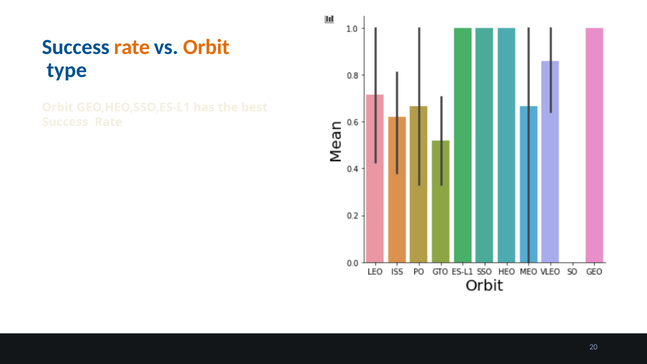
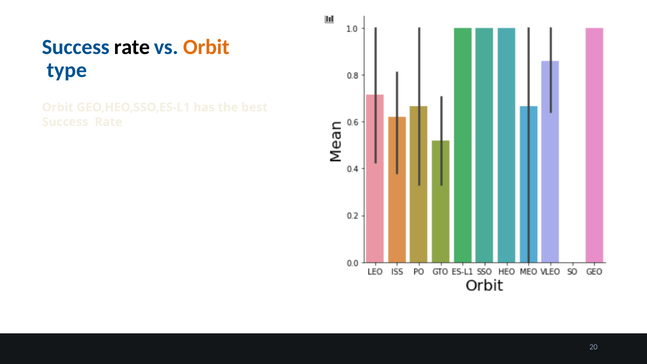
rate colour: orange -> black (132, 47)
